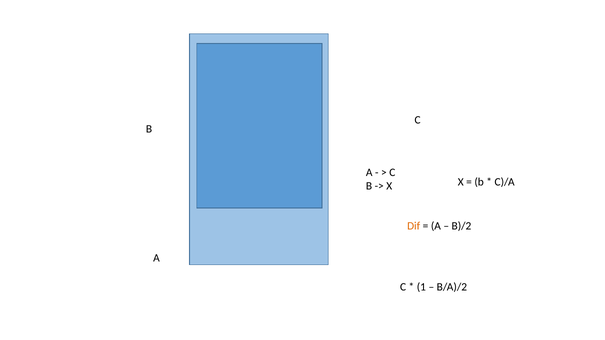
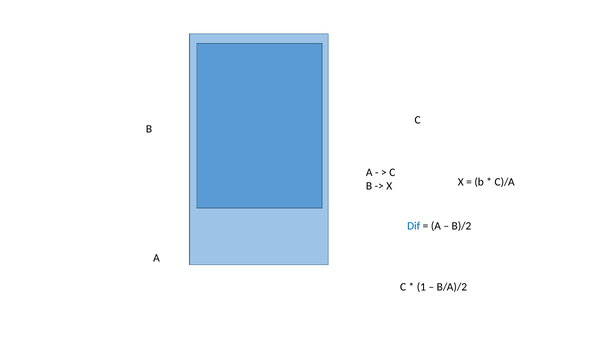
Dif colour: orange -> blue (414, 226)
